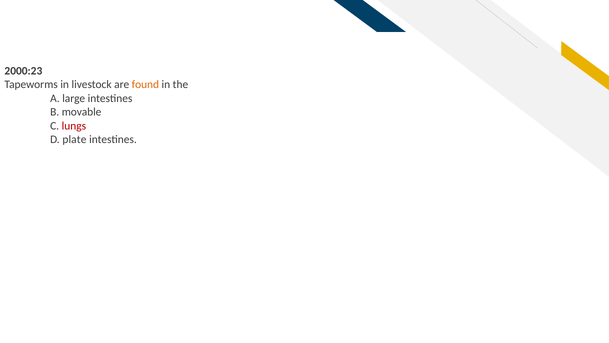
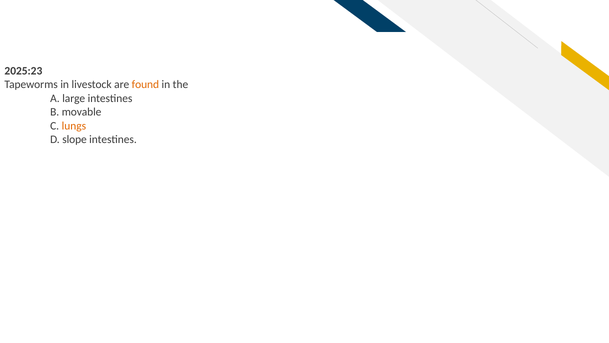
2000:23: 2000:23 -> 2025:23 (23, 71)
lungs colour: red -> orange (74, 126)
plate: plate -> slope (75, 139)
